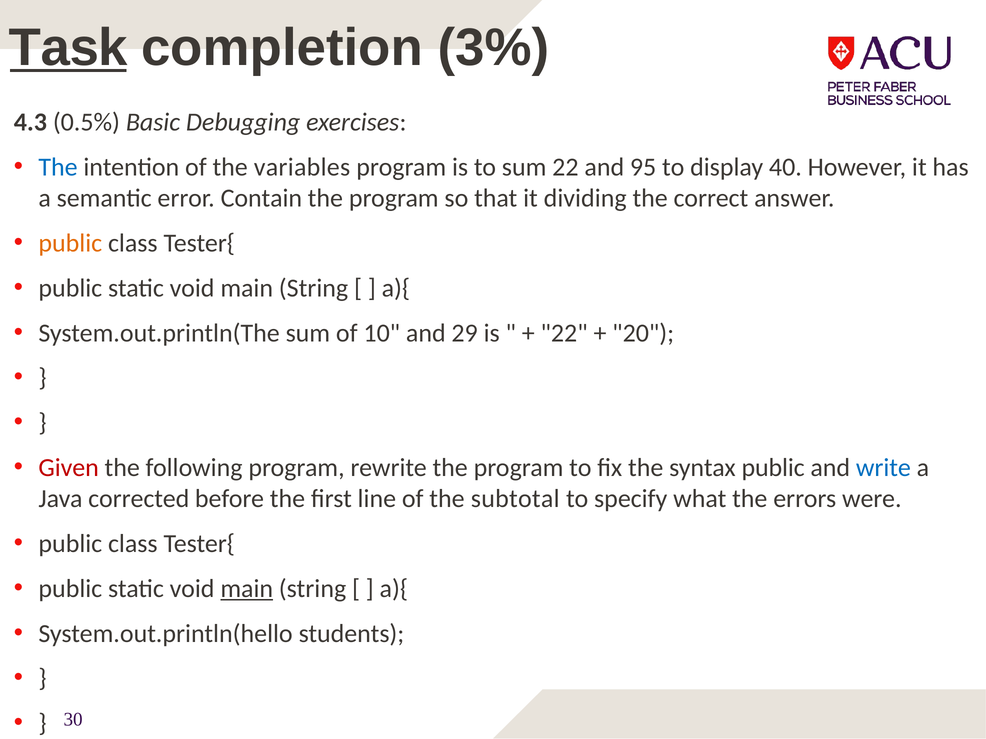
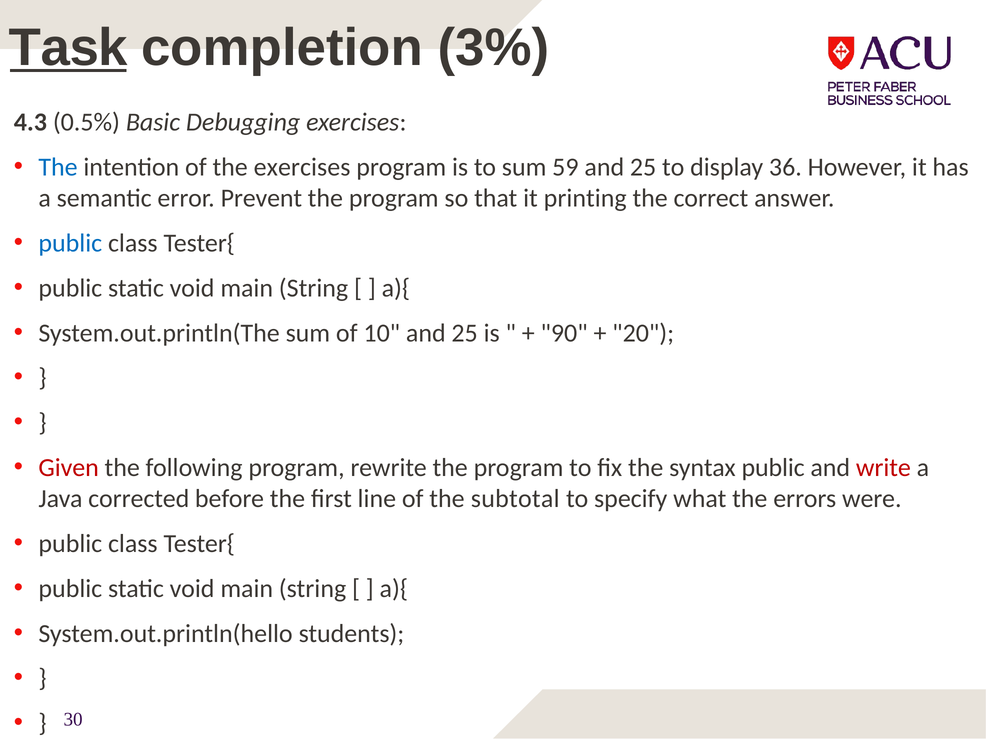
the variables: variables -> exercises (302, 167)
sum 22: 22 -> 59 (565, 167)
95: 95 -> 25 (643, 167)
40: 40 -> 36 (785, 167)
Contain: Contain -> Prevent (261, 198)
dividing: dividing -> printing (585, 198)
public colour: orange -> blue (70, 243)
10 and 29: 29 -> 25 (465, 333)
22: 22 -> 90 (564, 333)
write colour: blue -> red (883, 468)
main underline: present -> none (247, 589)
